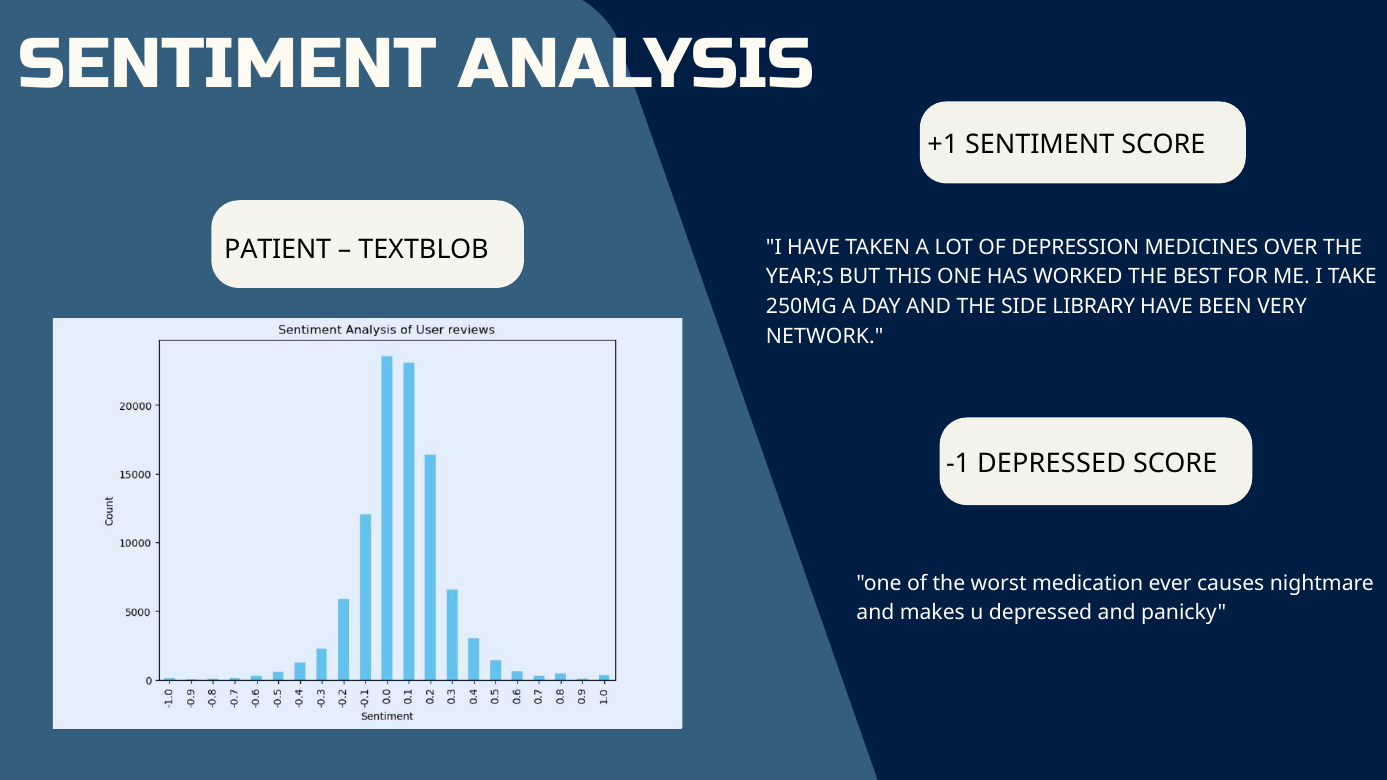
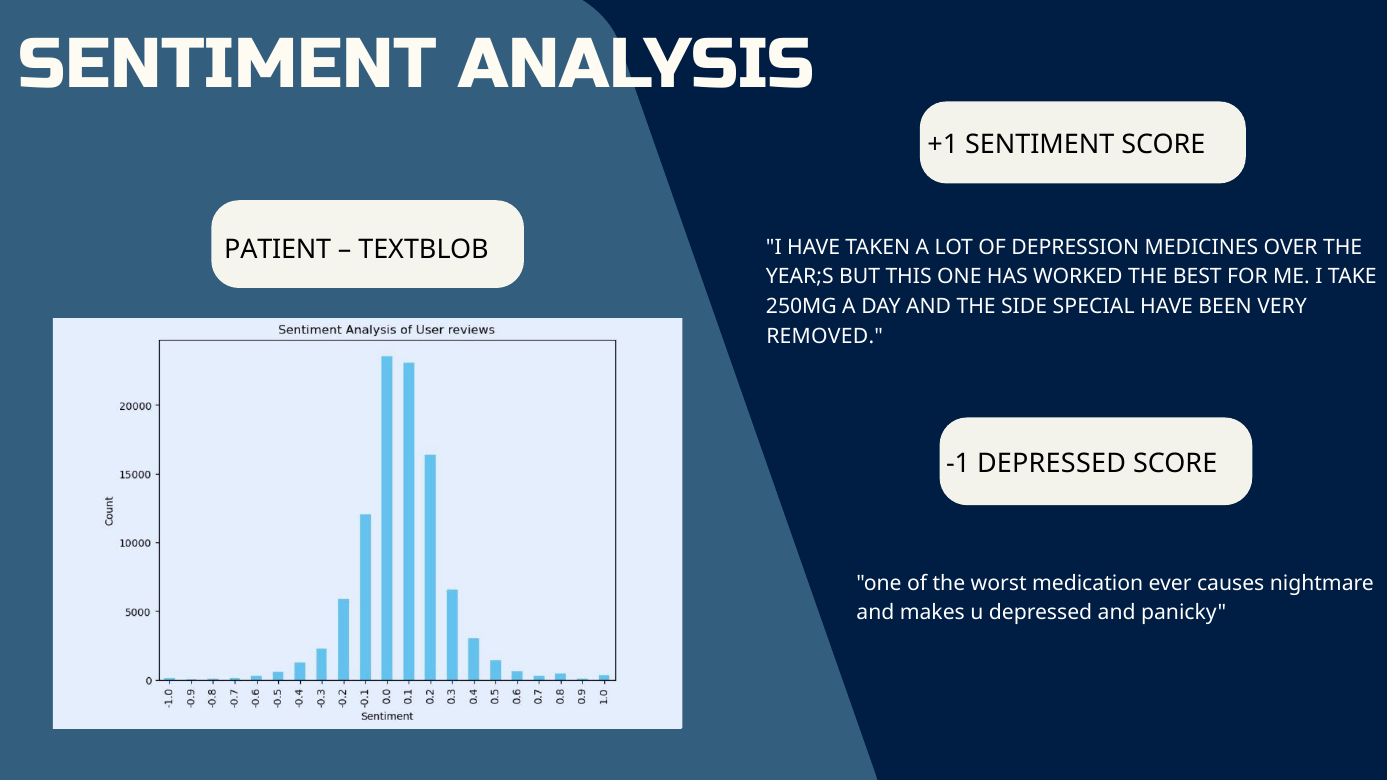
LIBRARY: LIBRARY -> SPECIAL (1094, 307)
NETWORK: NETWORK -> REMOVED (825, 336)
